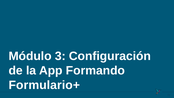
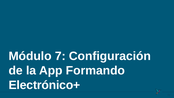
3: 3 -> 7 (60, 56)
Formulario+: Formulario+ -> Electrónico+ (44, 85)
